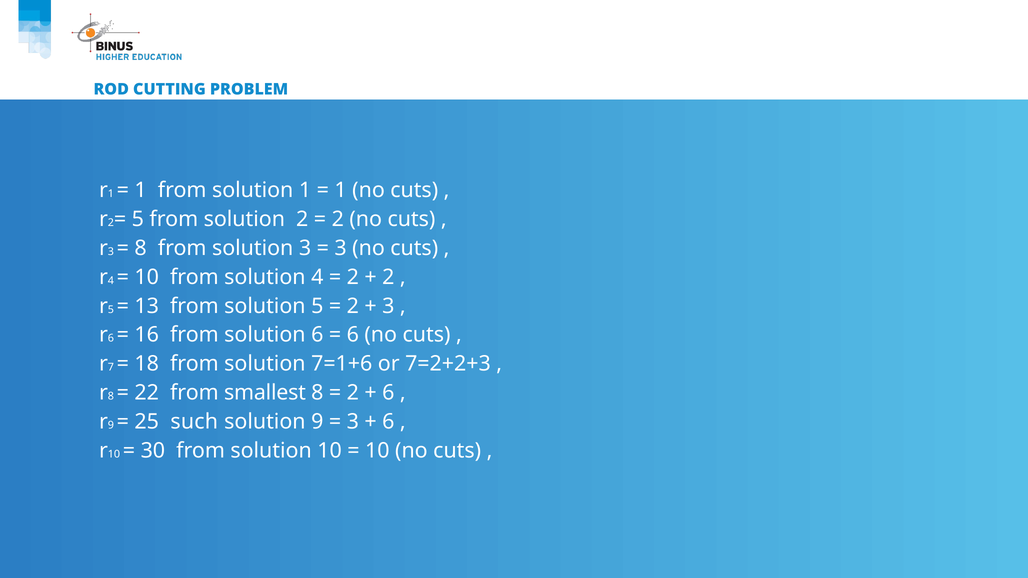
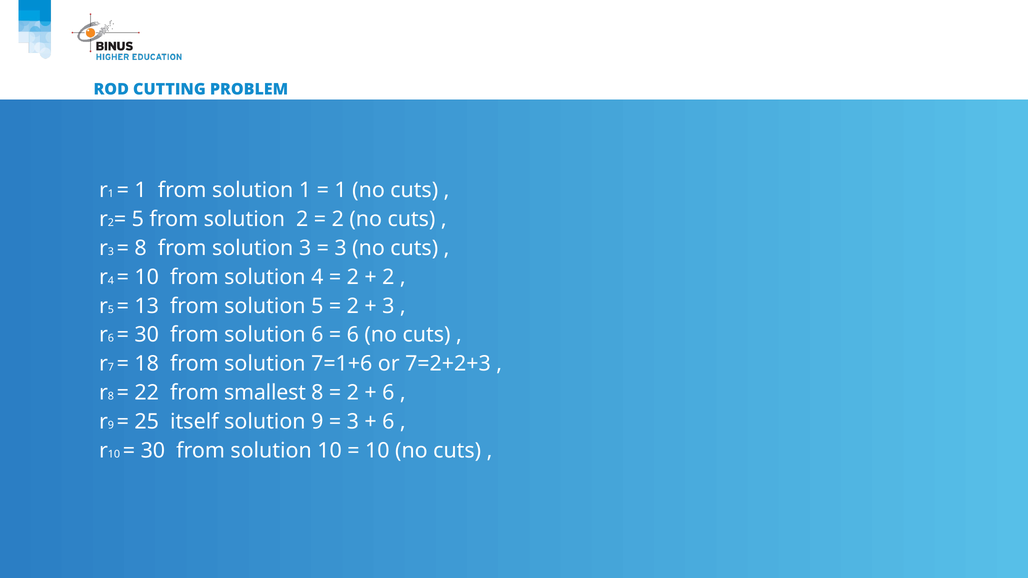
16: 16 -> 30 (147, 335)
such: such -> itself (194, 422)
